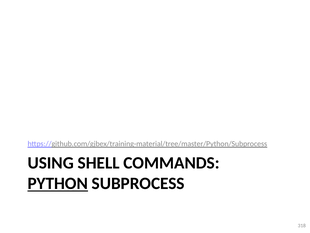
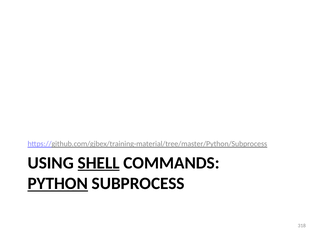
SHELL underline: none -> present (99, 162)
